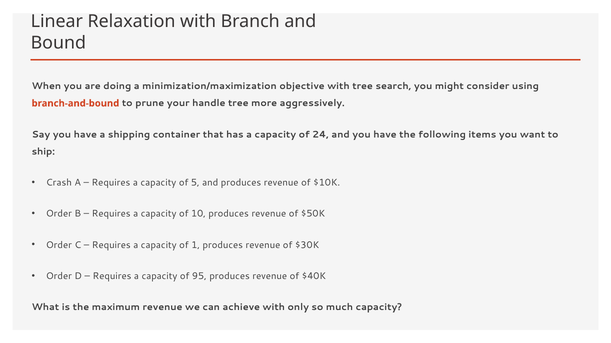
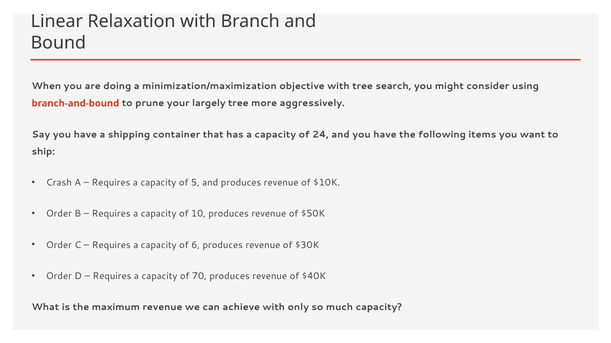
handle: handle -> largely (209, 104)
1: 1 -> 6 (196, 245)
95: 95 -> 70 (199, 277)
